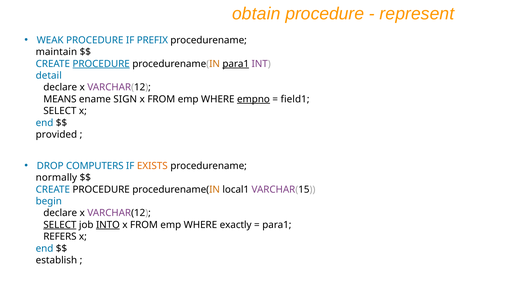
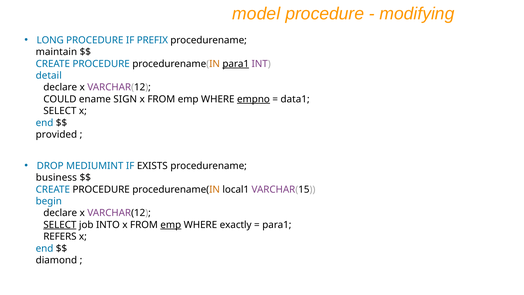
obtain: obtain -> model (256, 14)
represent: represent -> modifying (417, 14)
WEAK: WEAK -> LONG (50, 40)
PROCEDURE underline: present -> none (101, 64)
MEANS: MEANS -> COULD (60, 99)
field1: field1 -> data1 (295, 99)
COMPUTERS: COMPUTERS -> MEDIUMINT (95, 166)
EXISTS colour: orange -> black (152, 166)
normally: normally -> business (56, 177)
INTO underline: present -> none (108, 225)
emp underline: none -> present (171, 225)
establish: establish -> diamond (56, 260)
